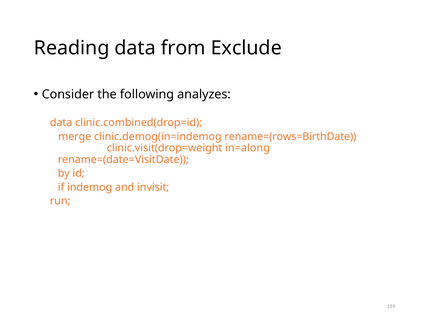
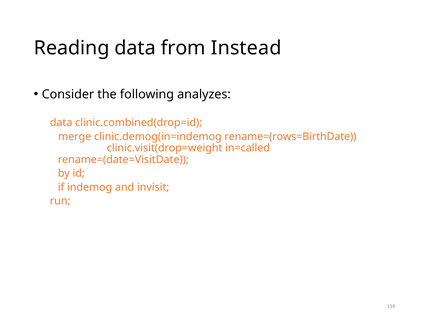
Exclude: Exclude -> Instead (246, 48)
in=along: in=along -> in=called (248, 148)
